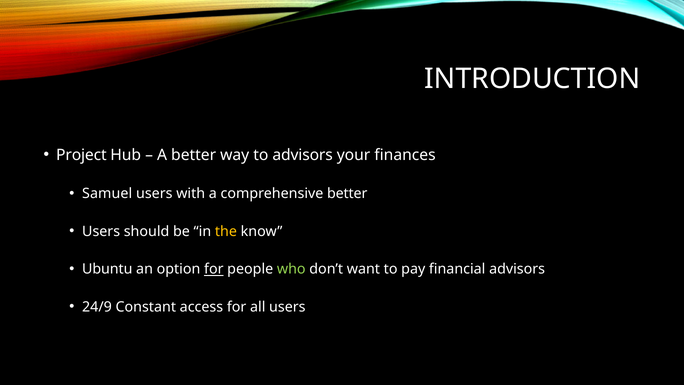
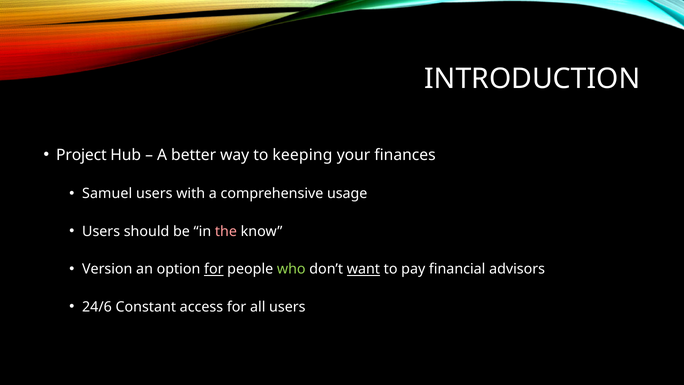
to advisors: advisors -> keeping (302, 155)
comprehensive better: better -> usage (347, 194)
the colour: yellow -> pink (226, 231)
Ubuntu: Ubuntu -> Version (107, 269)
want underline: none -> present (363, 269)
24/9: 24/9 -> 24/6 (97, 307)
